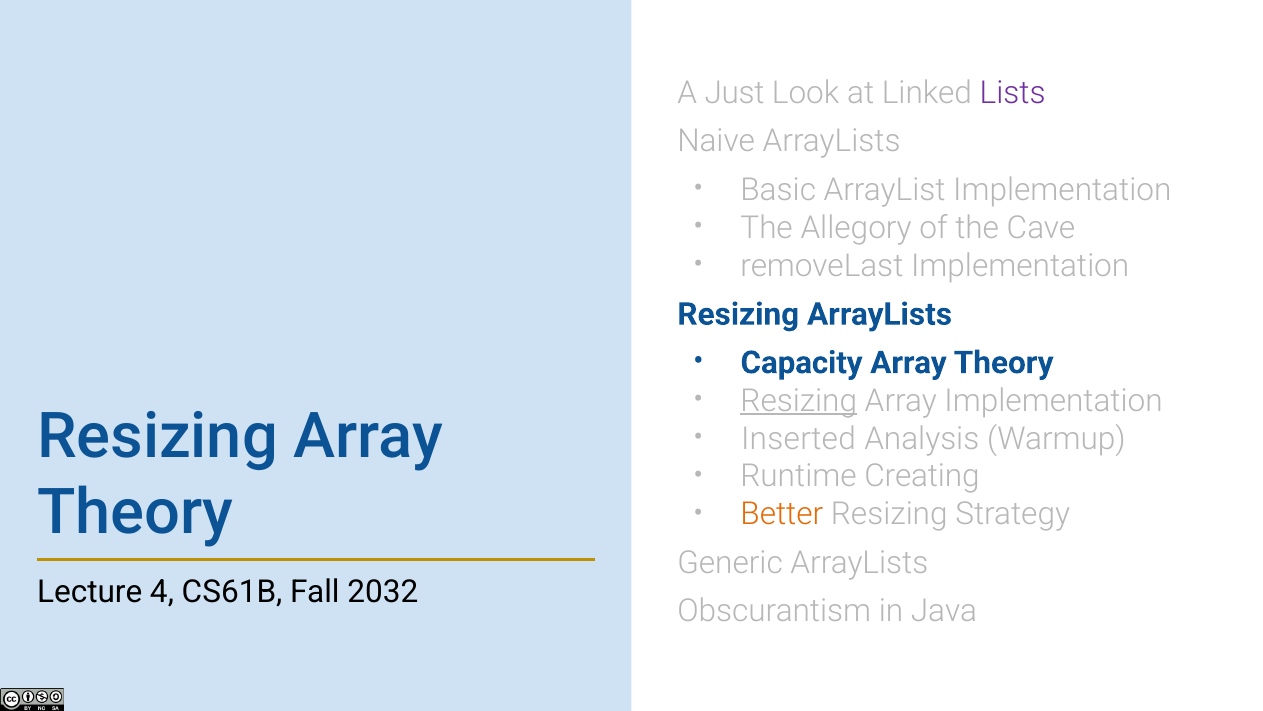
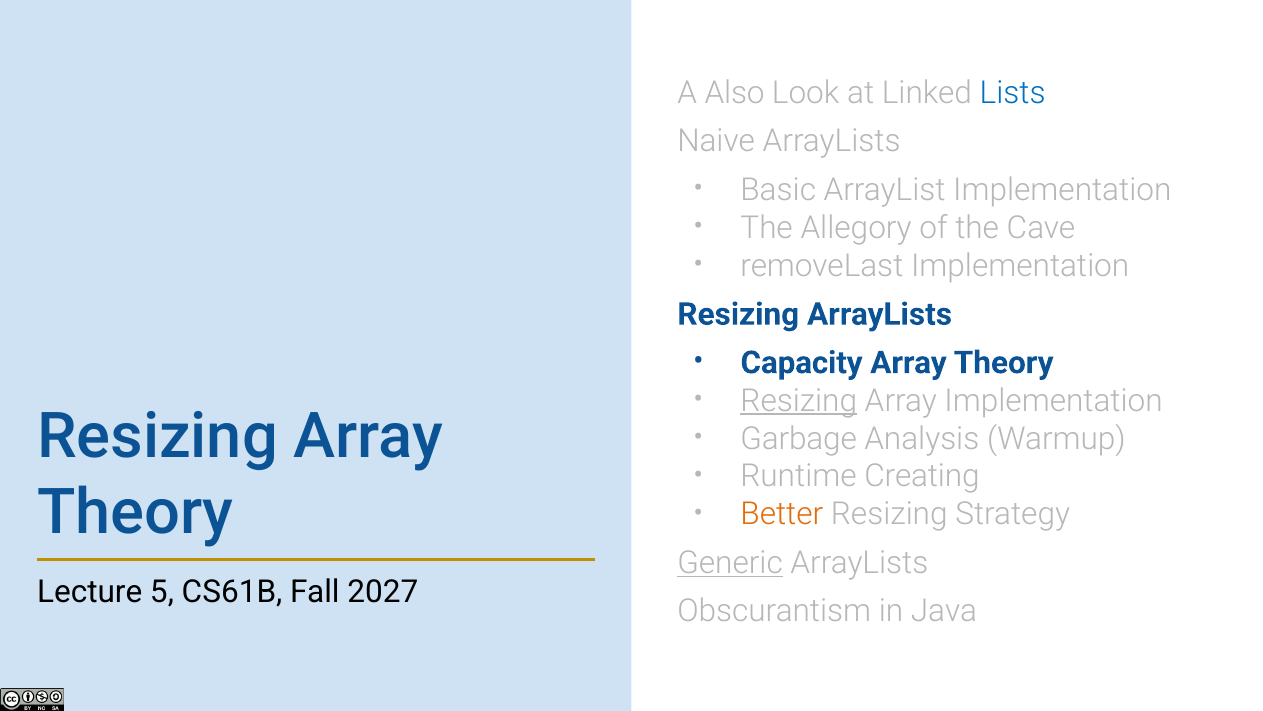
Just: Just -> Also (735, 93)
Lists colour: purple -> blue (1013, 93)
Inserted: Inserted -> Garbage (799, 438)
Generic underline: none -> present (730, 563)
4: 4 -> 5 (162, 591)
2032: 2032 -> 2027 (383, 591)
